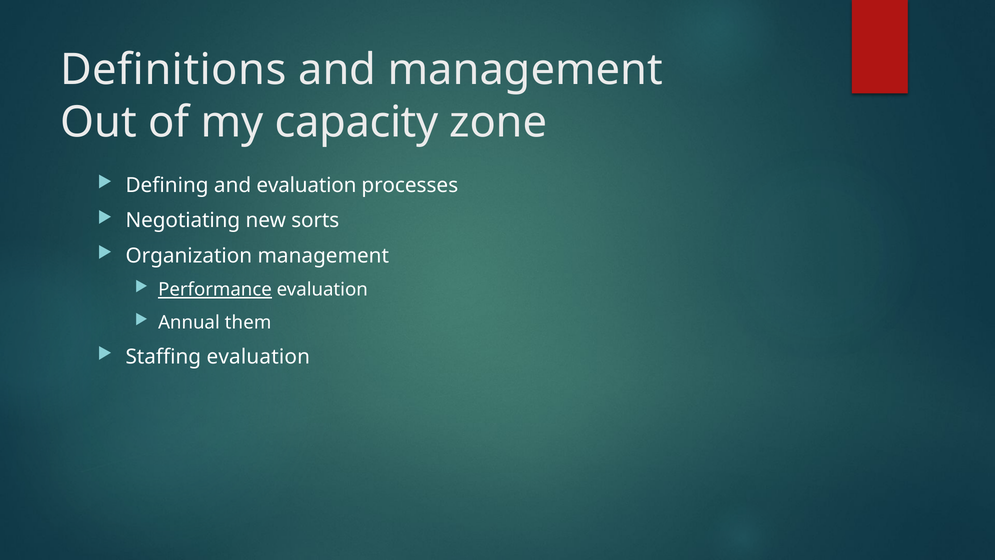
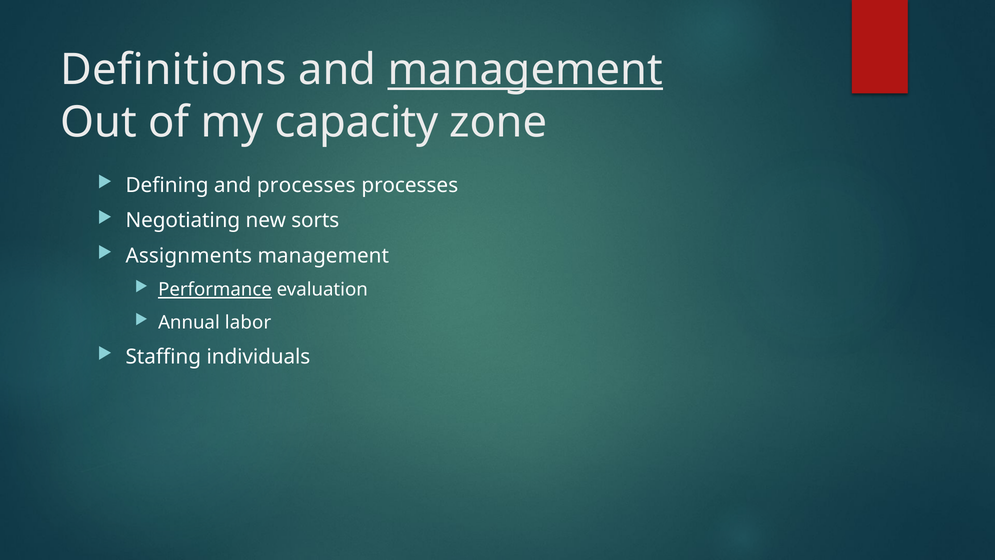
management underline: none -> present (525, 70)
and evaluation: evaluation -> processes (306, 185)
Organization: Organization -> Assignments (189, 256)
them: them -> labor (248, 322)
Staffing evaluation: evaluation -> individuals (258, 356)
